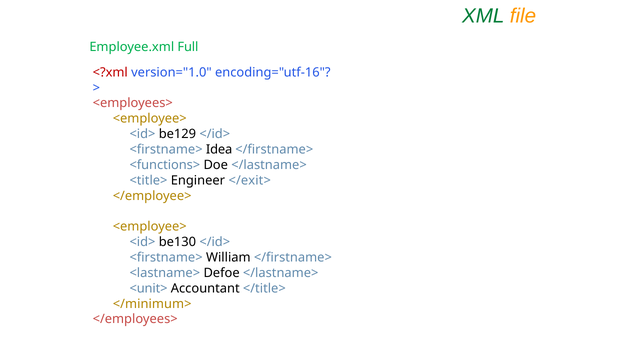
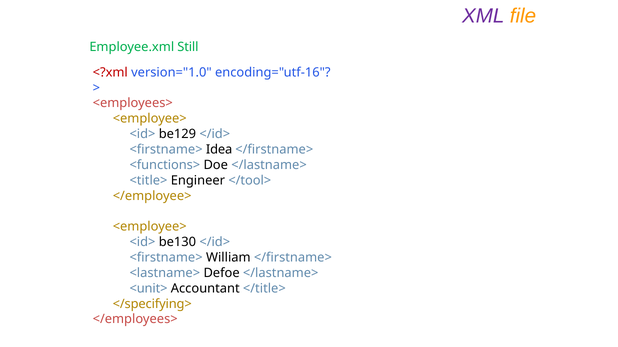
XML colour: green -> purple (483, 16)
Full: Full -> Still (188, 47)
</exit>: </exit> -> </tool> (250, 181)
</minimum>: </minimum> -> </specifying> (152, 304)
